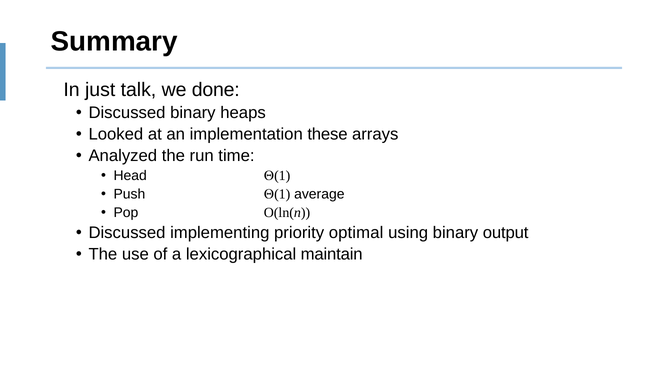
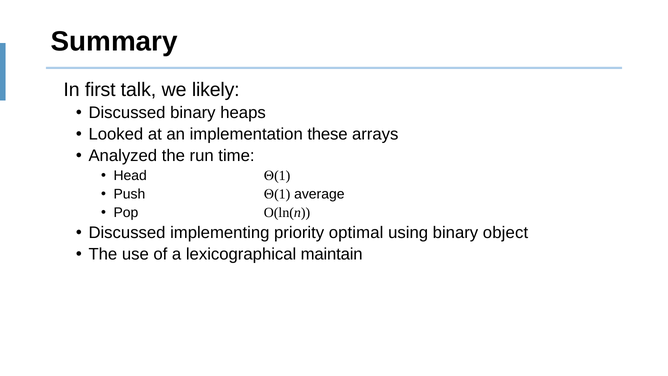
just: just -> first (100, 90)
done: done -> likely (216, 90)
output: output -> object (506, 233)
